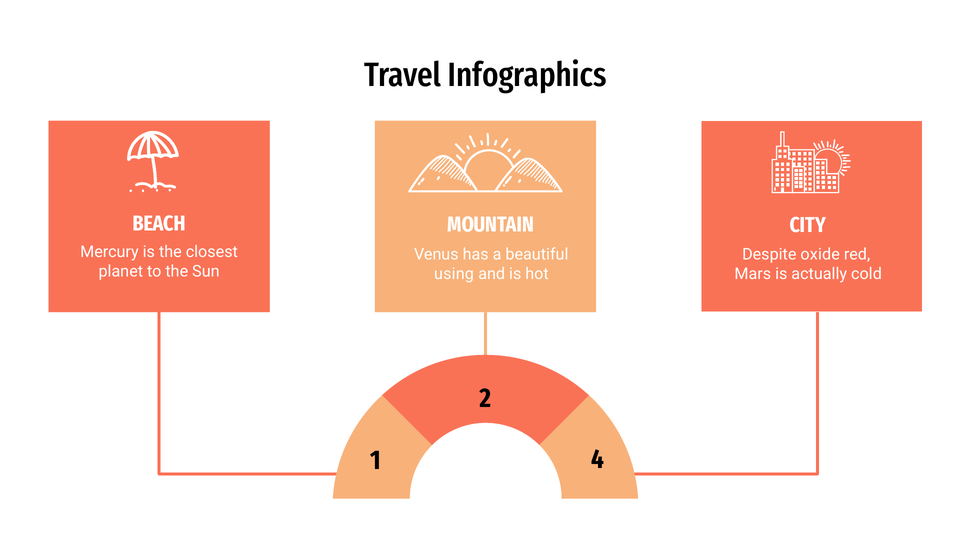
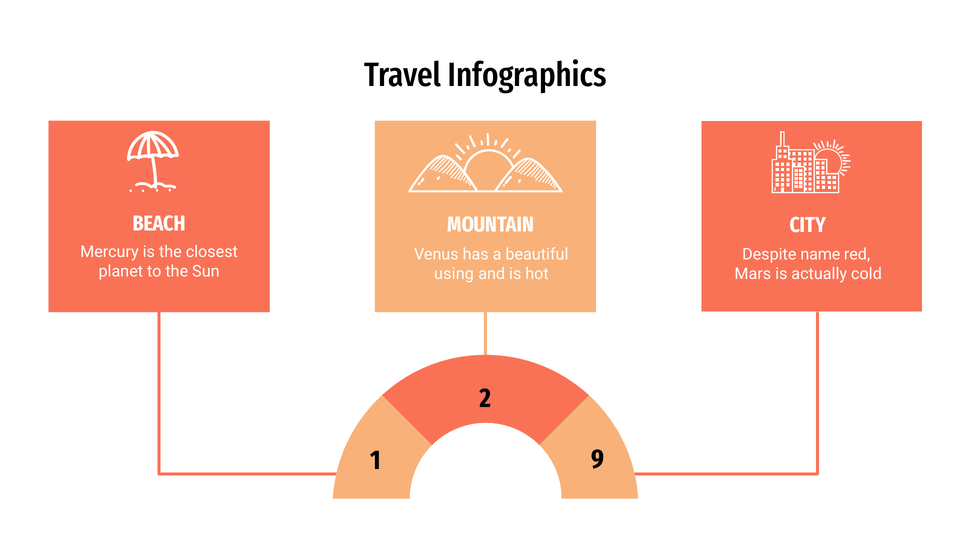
oxide: oxide -> name (820, 254)
4: 4 -> 9 (598, 459)
